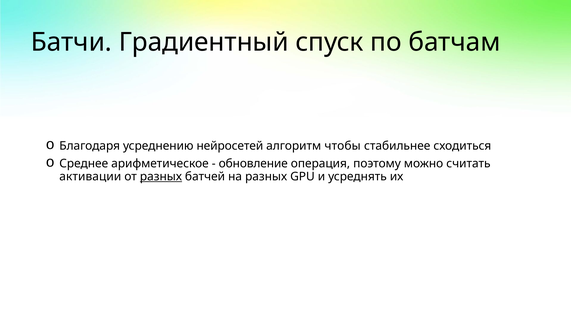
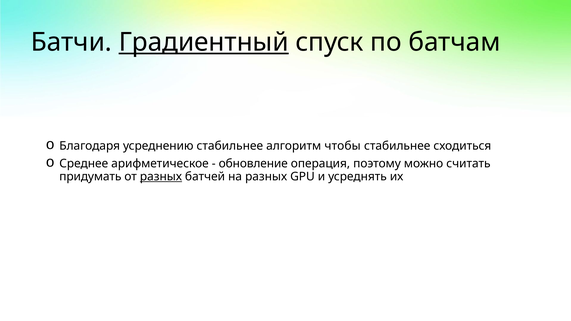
Градиентный underline: none -> present (204, 42)
усреднению нейросетей: нейросетей -> стабильнее (230, 146)
активации: активации -> придумать (90, 177)
